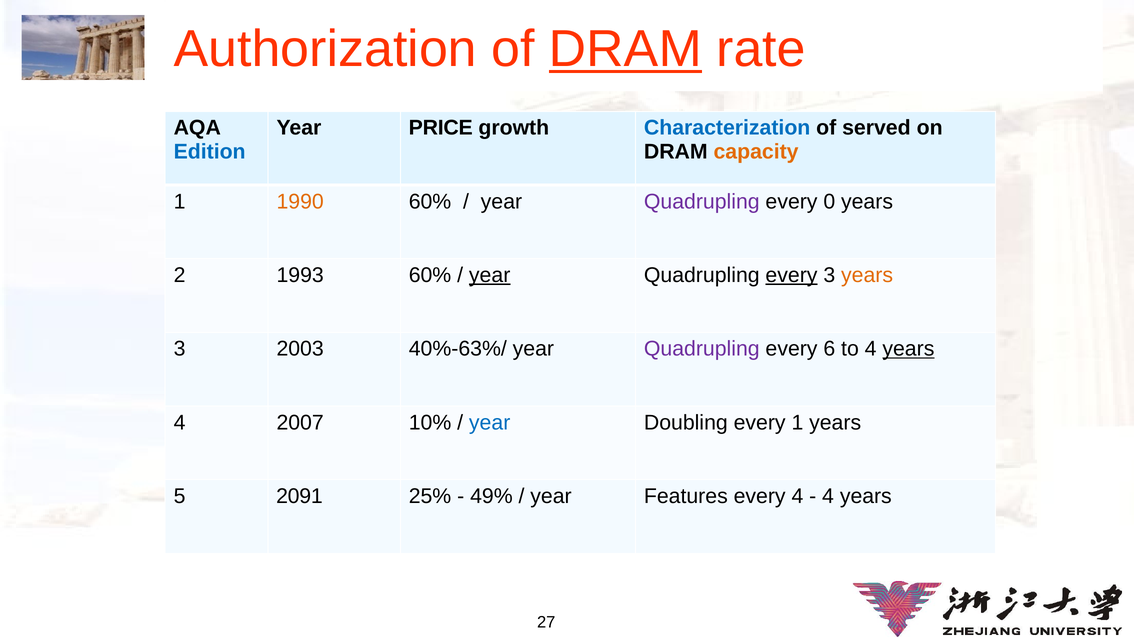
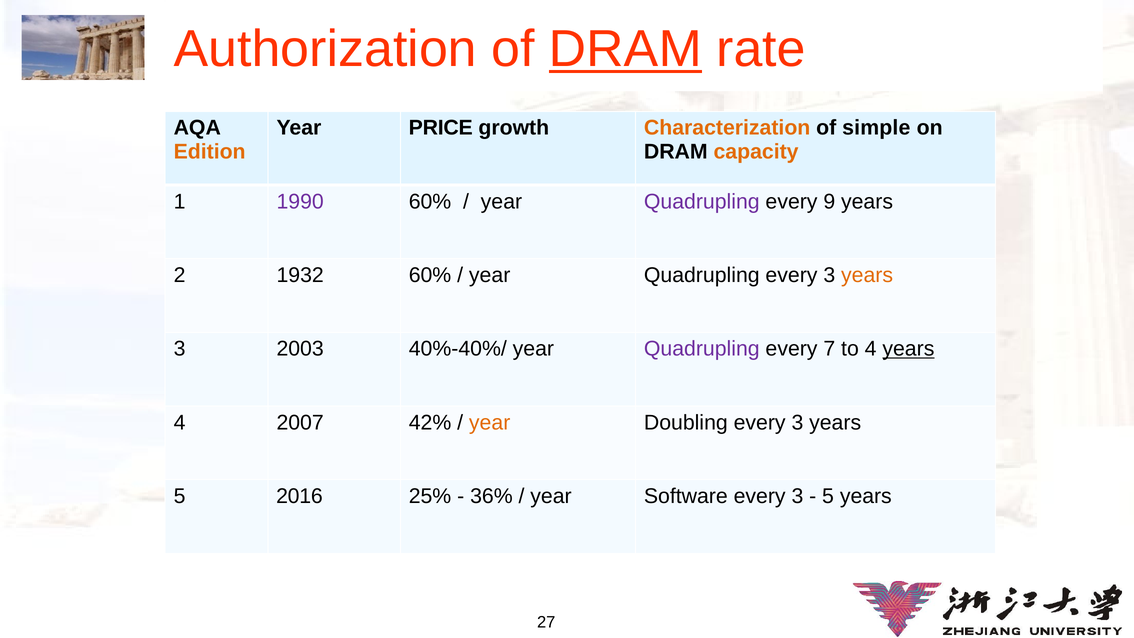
Characterization colour: blue -> orange (727, 128)
served: served -> simple (876, 128)
Edition colour: blue -> orange (210, 152)
1990 colour: orange -> purple (300, 201)
0: 0 -> 9 (829, 201)
1993: 1993 -> 1932 (300, 275)
year underline: present -> none (490, 275)
every underline: present -> none (791, 275)
40%-63%/: 40%-63%/ -> 40%-40%/ (458, 349)
6: 6 -> 7 (829, 349)
10%: 10% -> 42% (430, 422)
year colour: blue -> orange (490, 422)
Doubling every 1: 1 -> 3 (797, 422)
2091: 2091 -> 2016 (299, 496)
49%: 49% -> 36% (491, 496)
Features: Features -> Software (686, 496)
4: 4 -> 3 (797, 496)
4: 4 -> 5 (828, 496)
